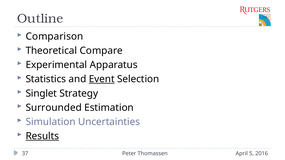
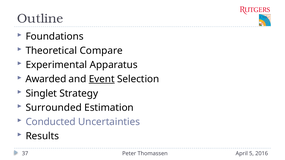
Comparison: Comparison -> Foundations (55, 37)
Statistics: Statistics -> Awarded (46, 79)
Simulation: Simulation -> Conducted (51, 122)
Results underline: present -> none (42, 136)
